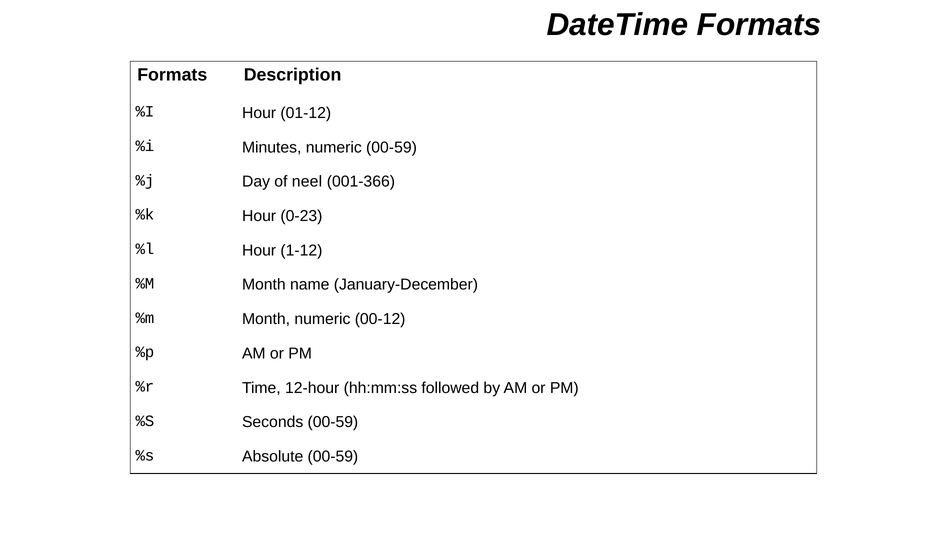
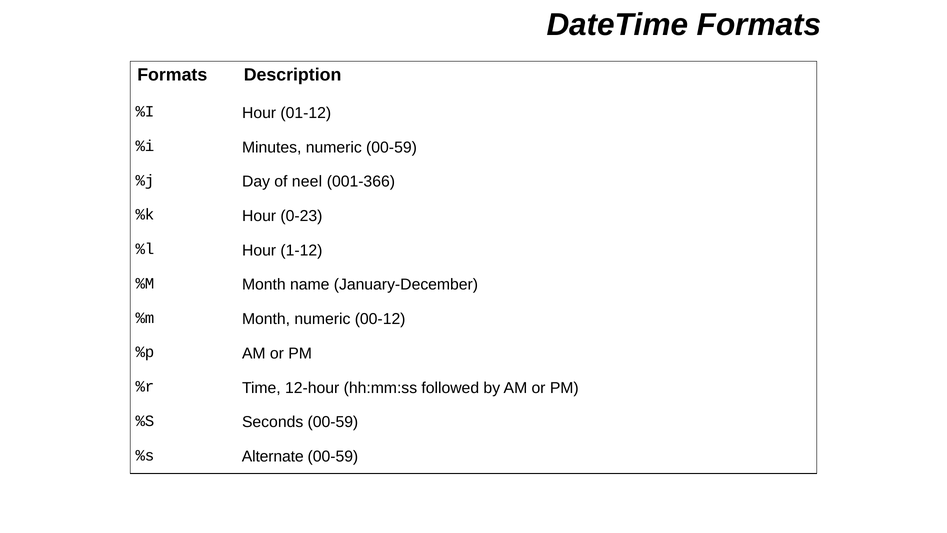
Absolute: Absolute -> Alternate (273, 456)
